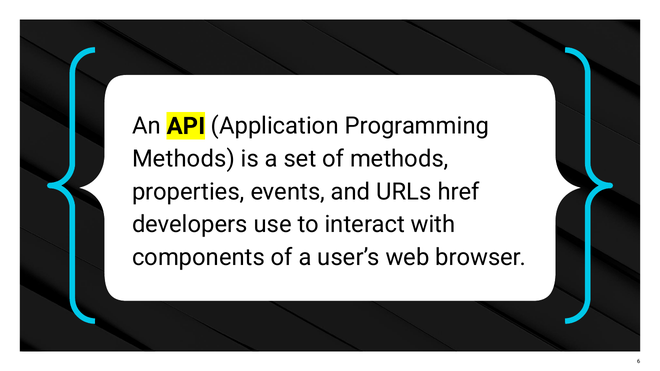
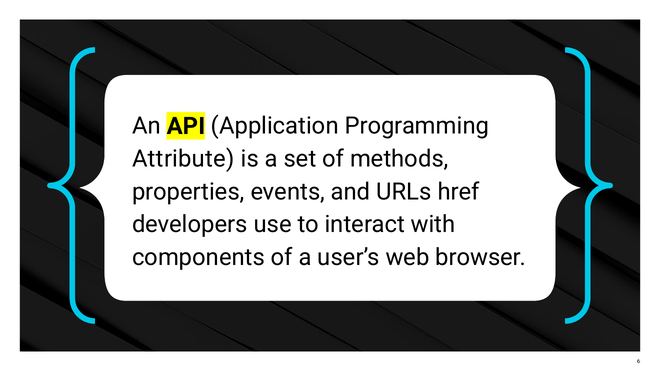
Methods: Methods -> Attribute (183, 159)
